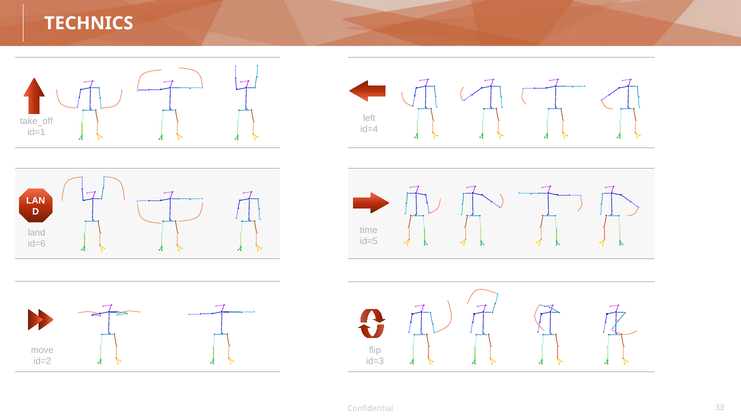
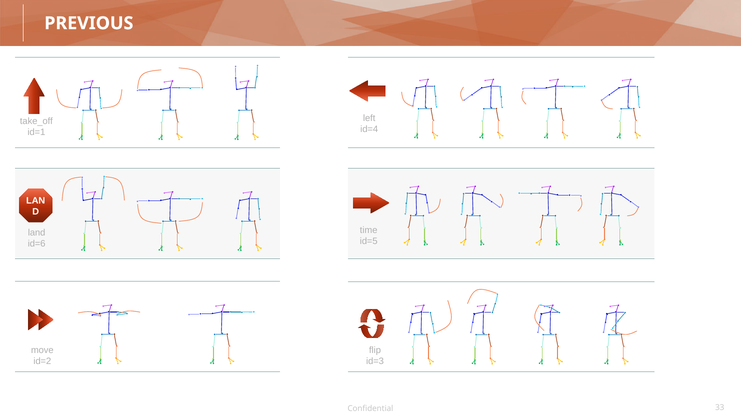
TECHNICS: TECHNICS -> PREVIOUS (89, 23)
